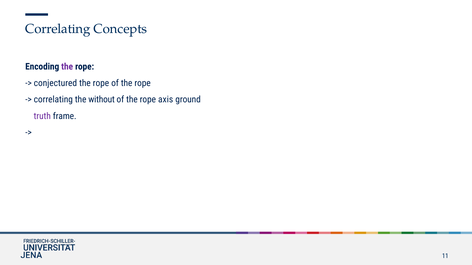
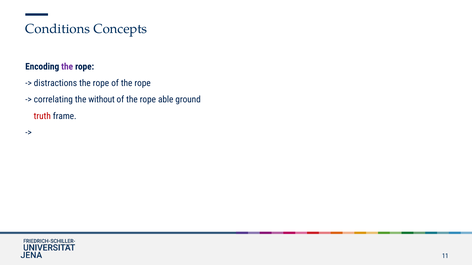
Correlating: Correlating -> Conditions (58, 29)
conjectured: conjectured -> distractions (55, 83)
axis: axis -> able (166, 100)
truth colour: purple -> red (42, 116)
